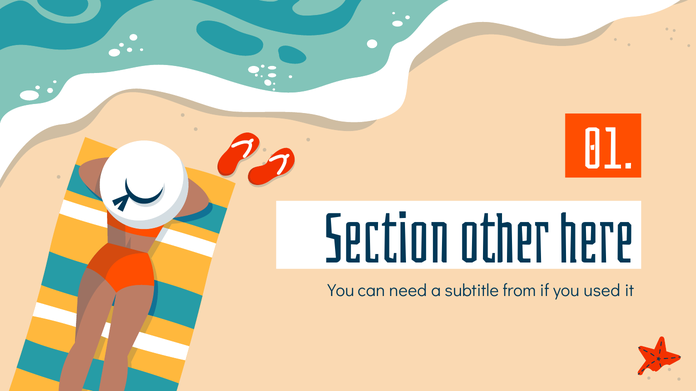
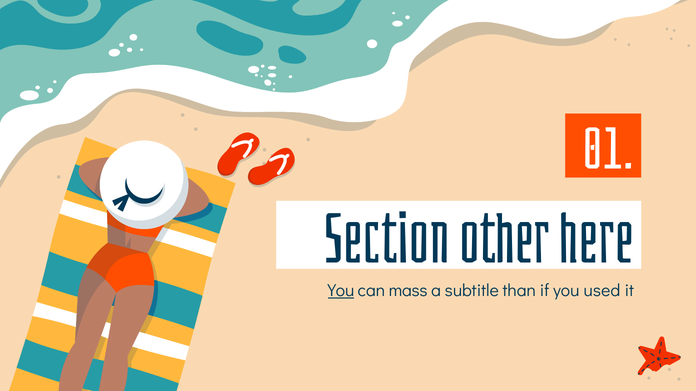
You underline: none -> present (341, 291)
need: need -> mass (408, 291)
from: from -> than (519, 291)
